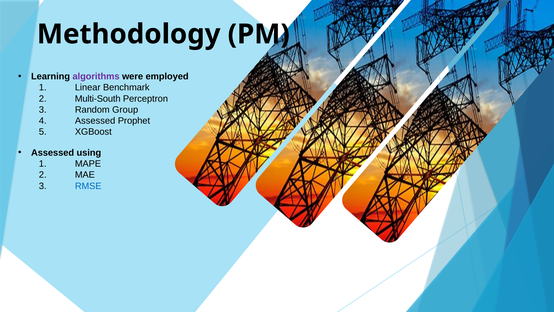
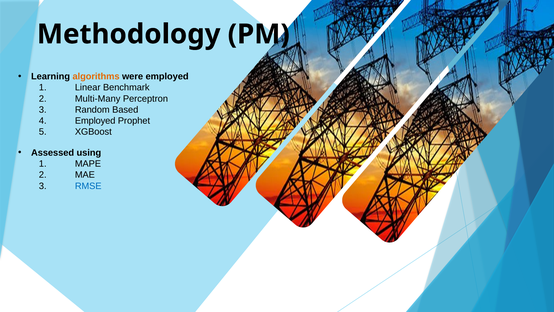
algorithms colour: purple -> orange (96, 76)
Multi-South: Multi-South -> Multi-Many (98, 99)
Group: Group -> Based (125, 110)
Assessed: Assessed -> Employed (95, 121)
